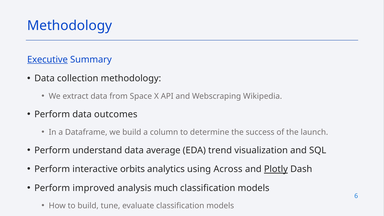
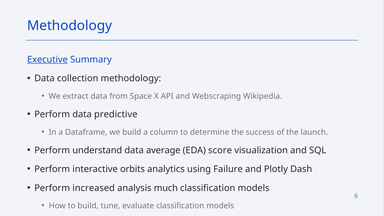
outcomes: outcomes -> predictive (116, 114)
trend: trend -> score (220, 150)
Across: Across -> Failure (228, 169)
Plotly underline: present -> none (276, 169)
improved: improved -> increased (94, 188)
